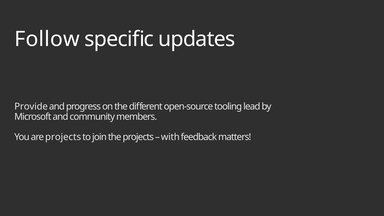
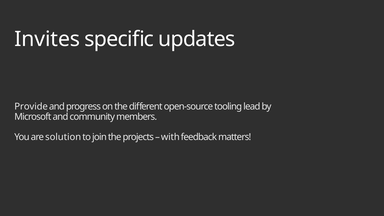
Follow: Follow -> Invites (47, 39)
are projects: projects -> solution (63, 137)
